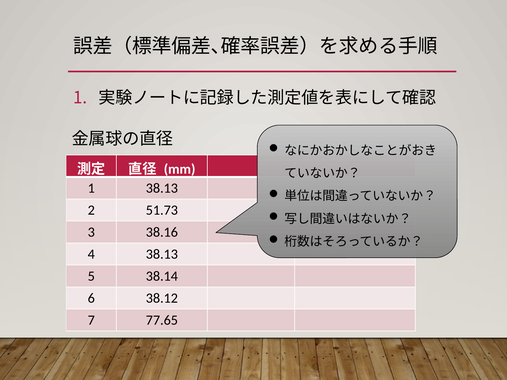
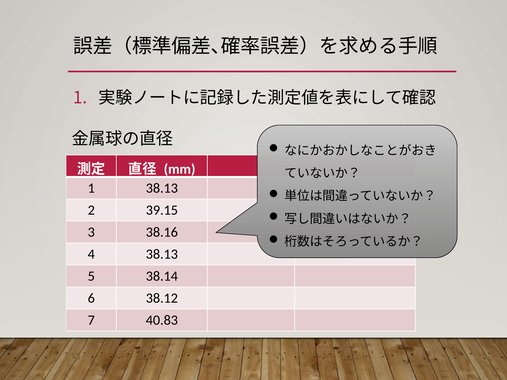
51.73: 51.73 -> 39.15 (162, 210)
77.65: 77.65 -> 40.83 (162, 320)
